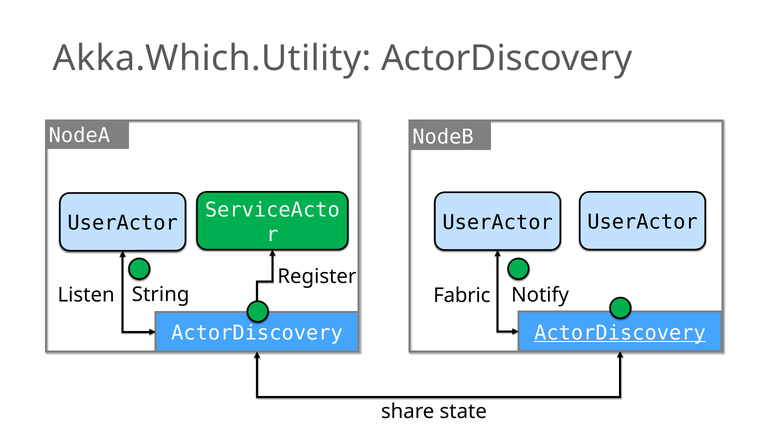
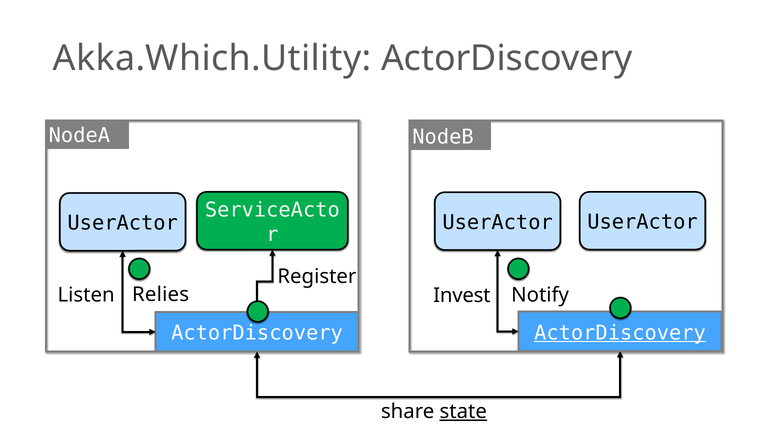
String: String -> Relies (161, 294)
Fabric: Fabric -> Invest (462, 296)
state underline: none -> present (463, 411)
